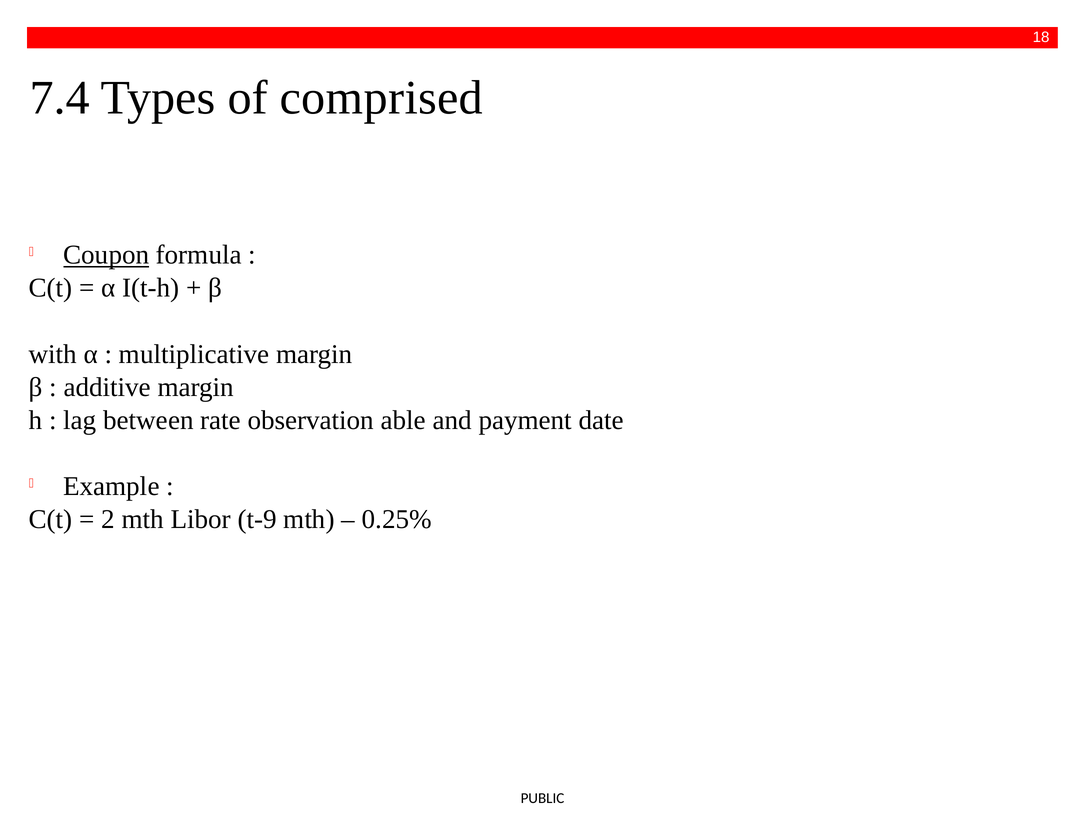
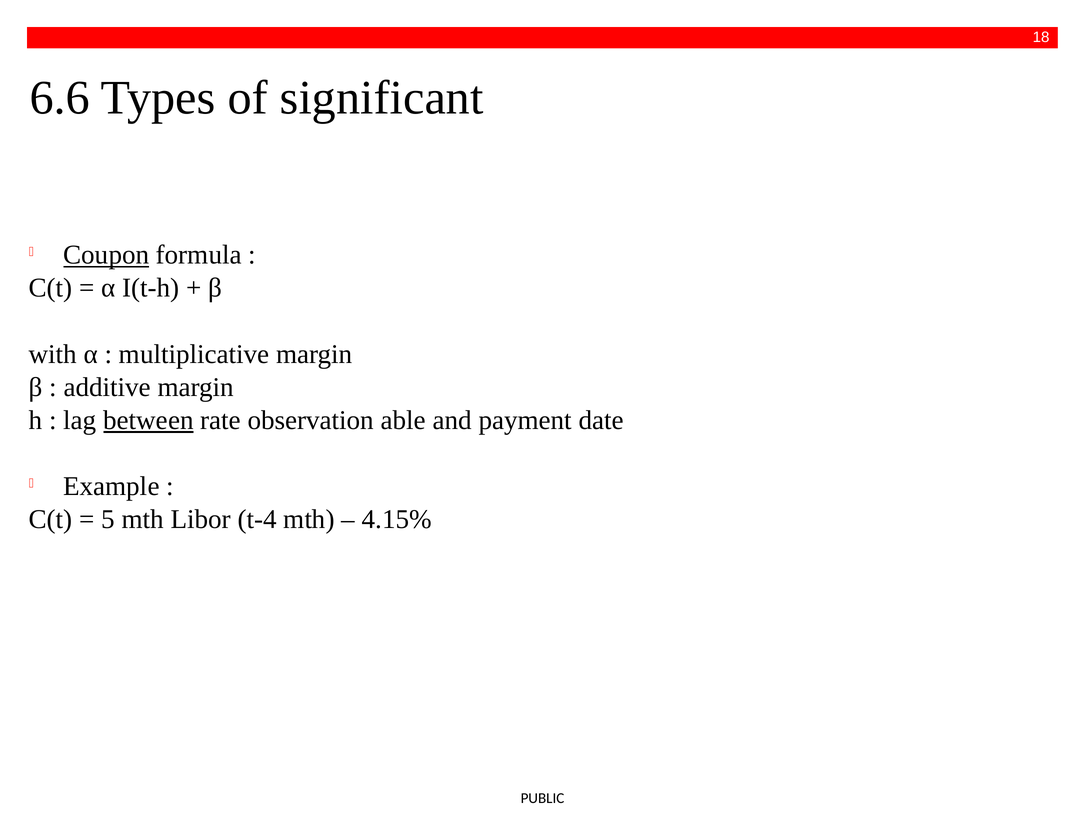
7.4: 7.4 -> 6.6 (60, 98)
comprised: comprised -> significant (382, 98)
between underline: none -> present (148, 421)
2: 2 -> 5 (108, 520)
t-9: t-9 -> t-4 (257, 520)
0.25%: 0.25% -> 4.15% (397, 520)
